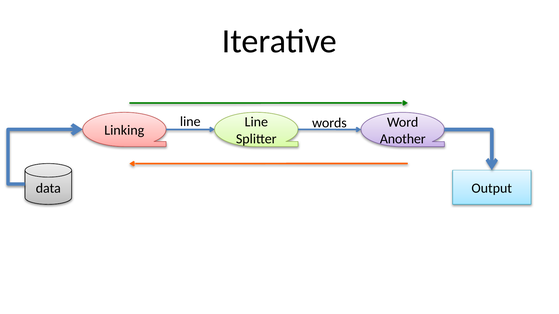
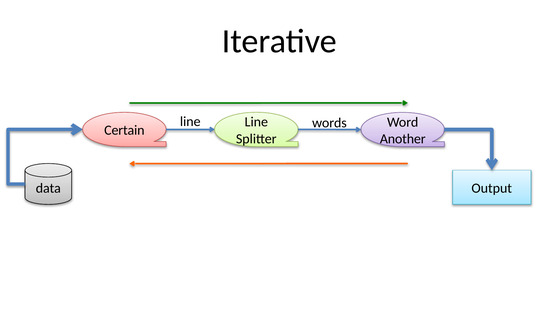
Linking: Linking -> Certain (124, 131)
